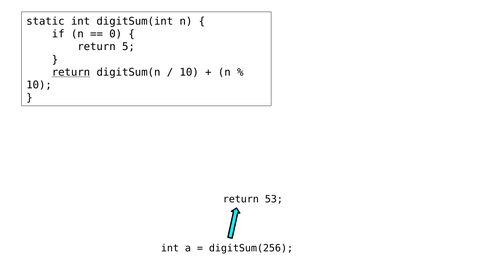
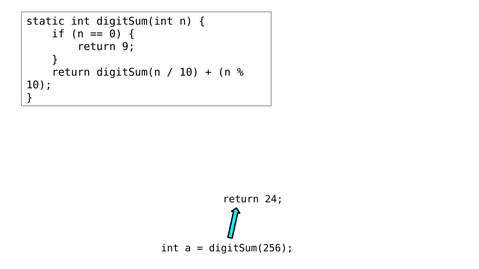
5: 5 -> 9 (128, 47)
return underline: present -> none (71, 72)
53: 53 -> 24 (274, 200)
